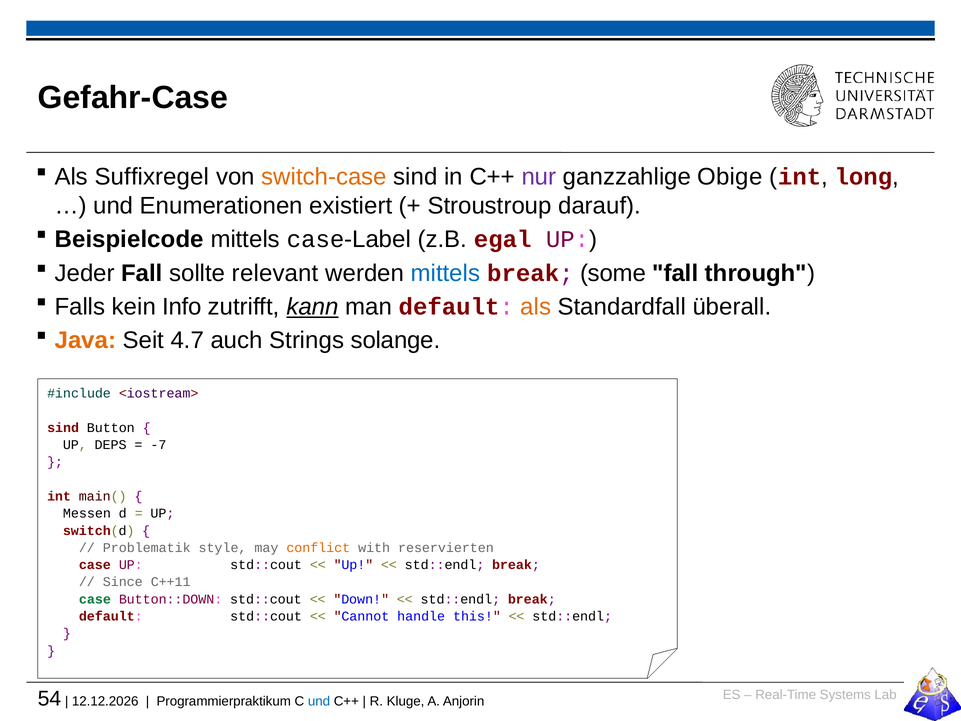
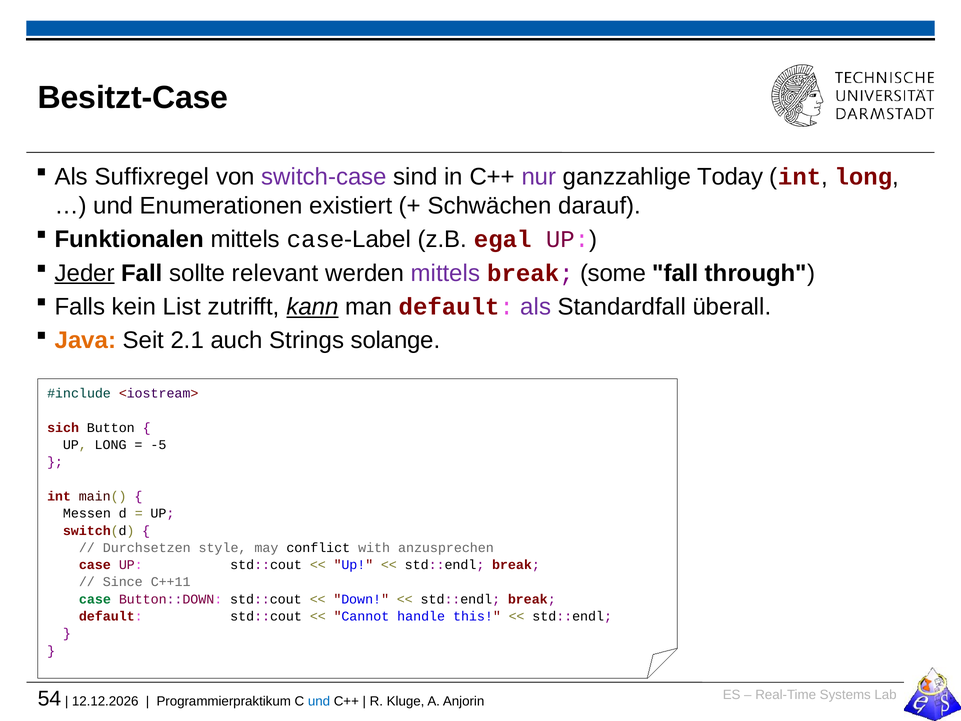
Gefahr-Case: Gefahr-Case -> Besitzt-Case (133, 98)
switch-case colour: orange -> purple (324, 177)
Obige: Obige -> Today (730, 177)
Stroustroup: Stroustroup -> Schwächen (490, 206)
Beispielcode: Beispielcode -> Funktionalen (129, 239)
Jeder underline: none -> present (85, 273)
mittels colour: blue -> purple (445, 273)
Info: Info -> List (182, 307)
als colour: orange -> purple (536, 307)
4.7: 4.7 -> 2.1 (187, 340)
sind: sind -> sich (63, 428)
UP DEPS: DEPS -> LONG (111, 445)
-7: -7 -> -5 (158, 445)
Problematik: Problematik -> Durchsetzen (147, 548)
conflict colour: orange -> black (318, 548)
reservierten: reservierten -> anzusprechen (446, 548)
